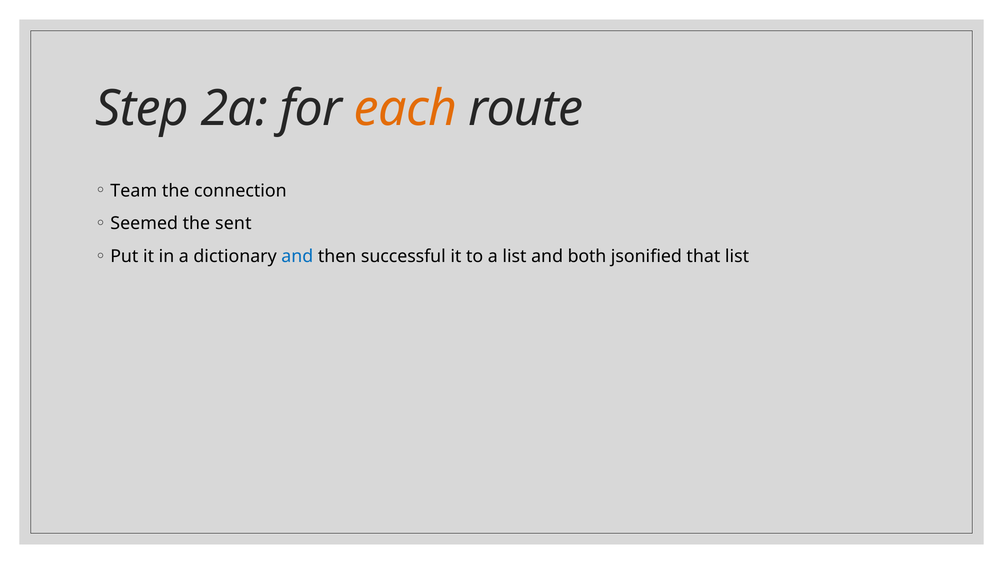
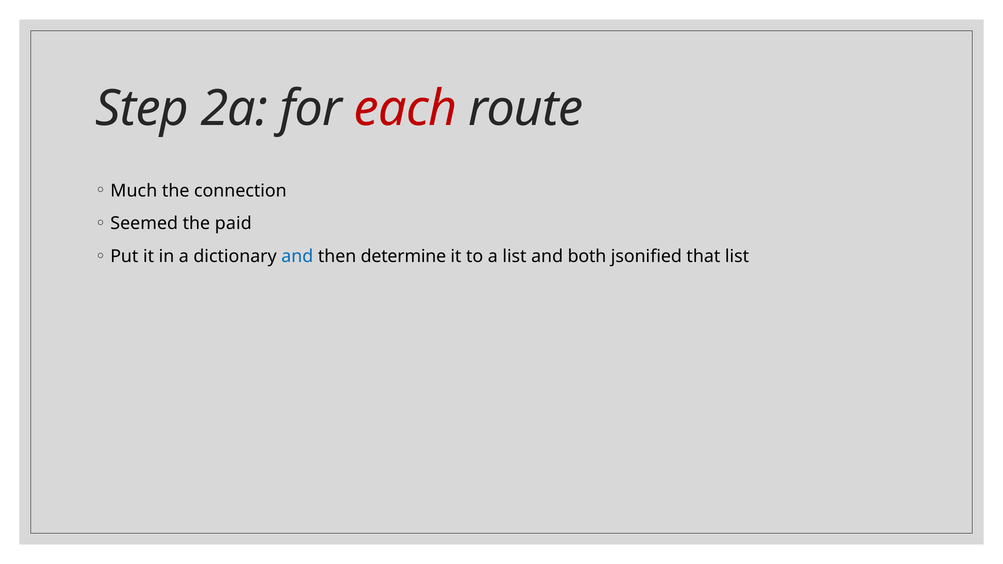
each colour: orange -> red (406, 109)
Team: Team -> Much (134, 191)
sent: sent -> paid (233, 224)
successful: successful -> determine (403, 257)
